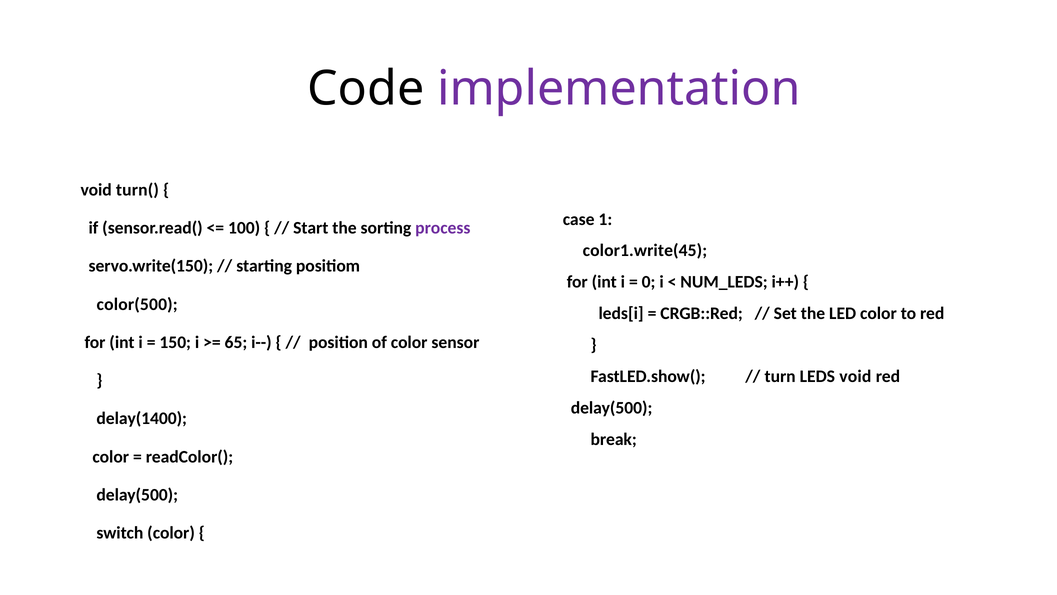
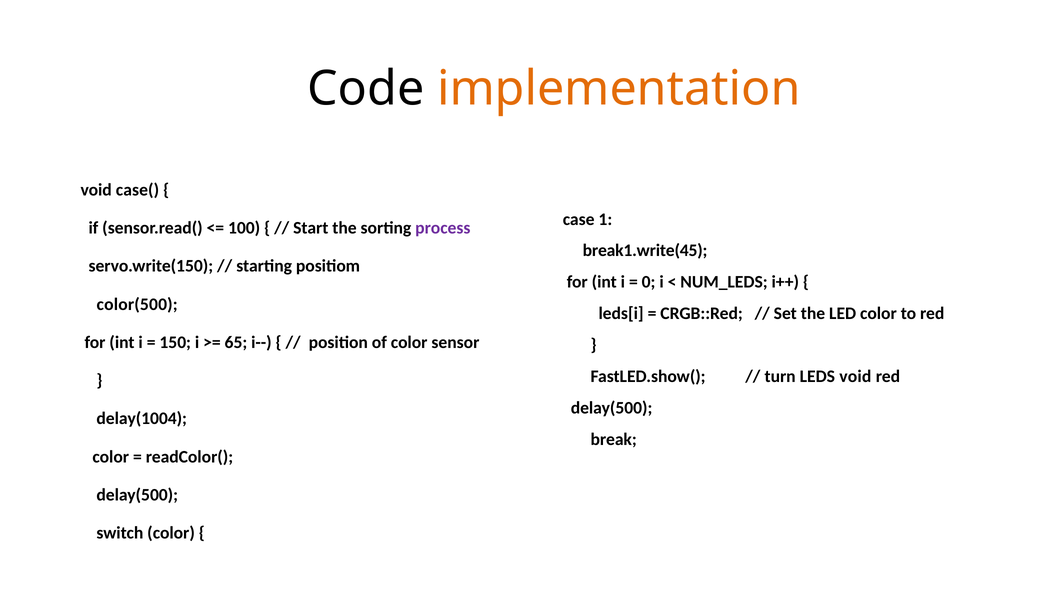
implementation colour: purple -> orange (619, 89)
turn(: turn( -> case( (137, 190)
color1.write(45: color1.write(45 -> break1.write(45 (645, 250)
delay(1400: delay(1400 -> delay(1004 (142, 418)
